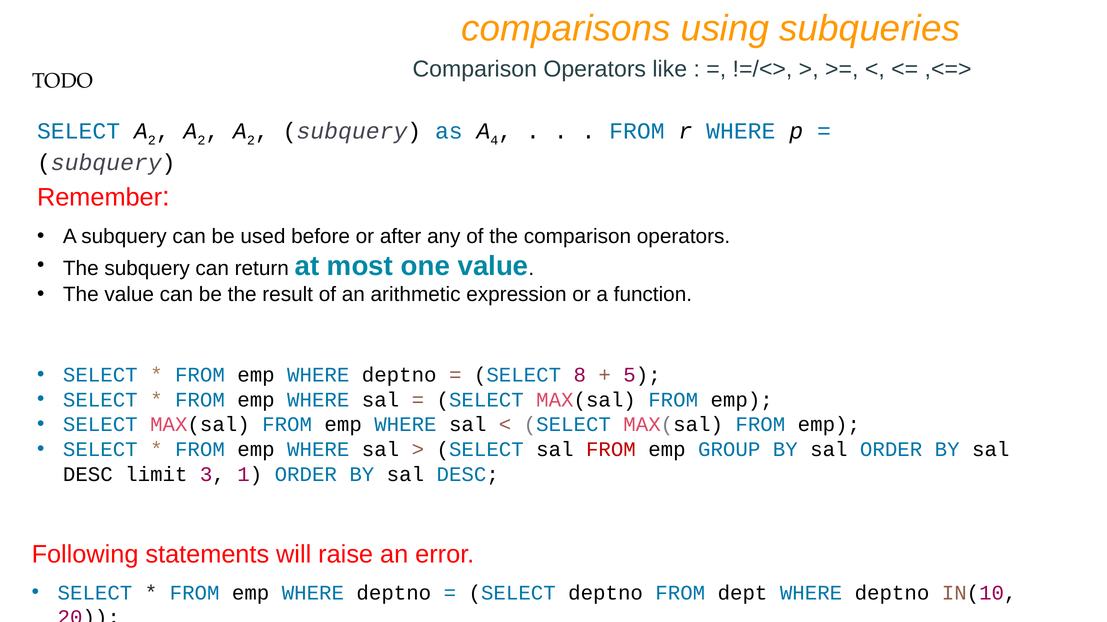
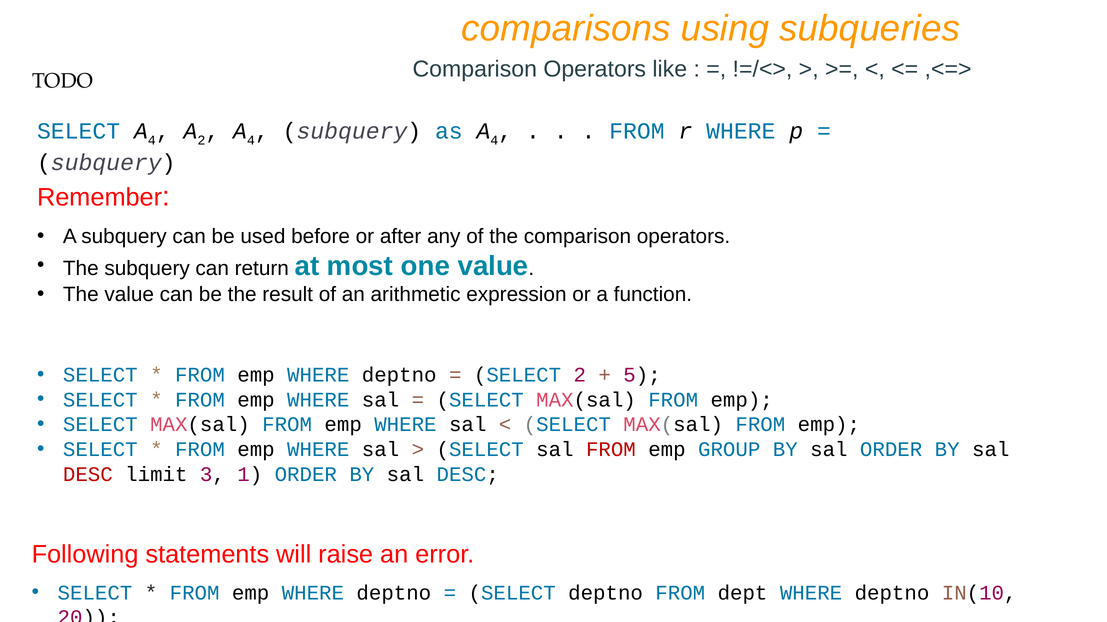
SELECT A 2: 2 -> 4 (152, 140)
2: 2 -> 4 (251, 140)
SELECT 8: 8 -> 2 (580, 375)
DESC colour: black -> red (88, 475)
